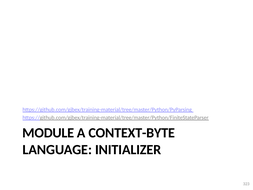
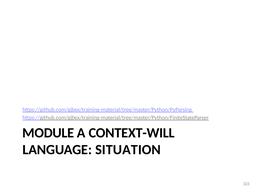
CONTEXT-BYTE: CONTEXT-BYTE -> CONTEXT-WILL (132, 133)
INITIALIZER: INITIALIZER -> SITUATION (128, 149)
